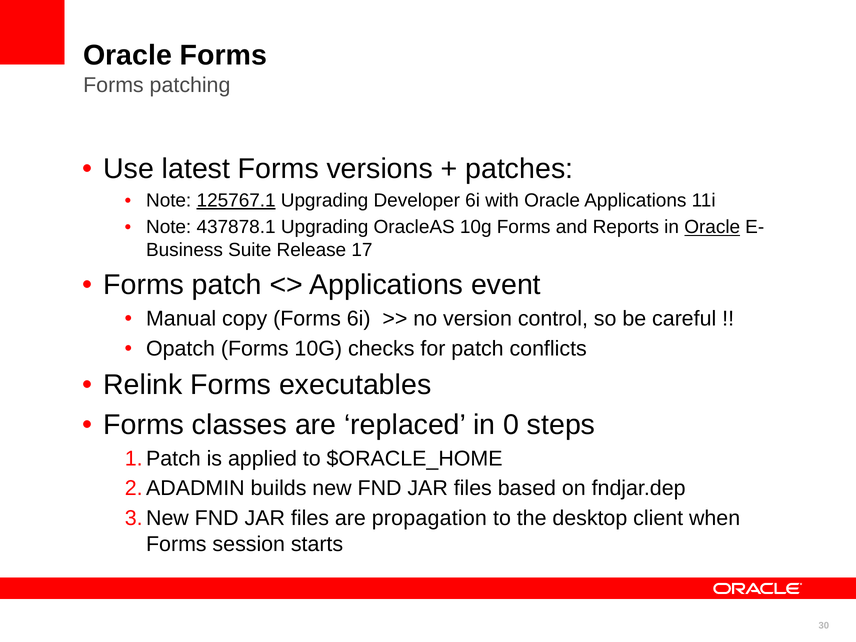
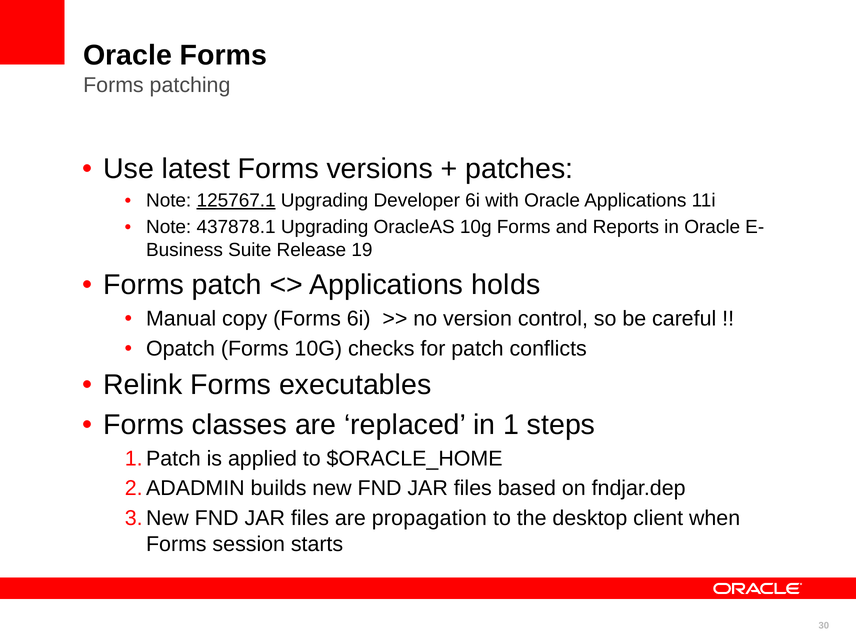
Oracle underline: present -> none (712, 227)
17: 17 -> 19 (362, 250)
event: event -> holds (506, 285)
0: 0 -> 1 (511, 425)
